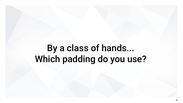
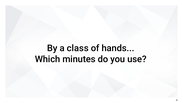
padding: padding -> minutes (79, 59)
